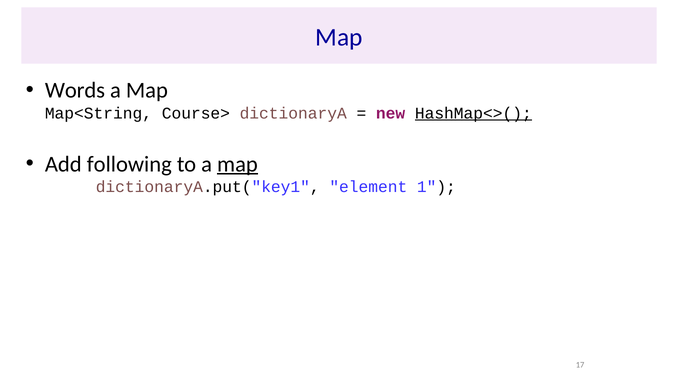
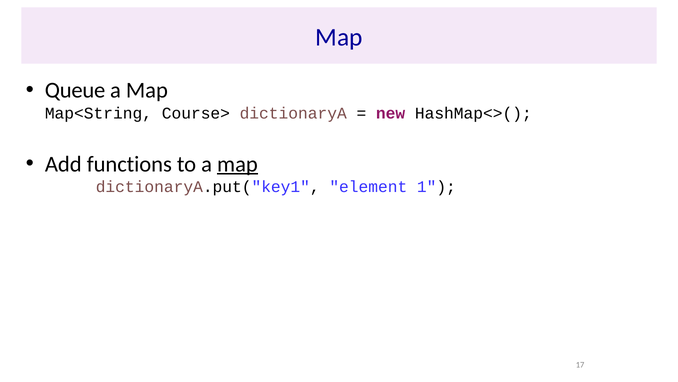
Words: Words -> Queue (75, 90)
HashMap<>( underline: present -> none (473, 113)
following: following -> functions (129, 164)
